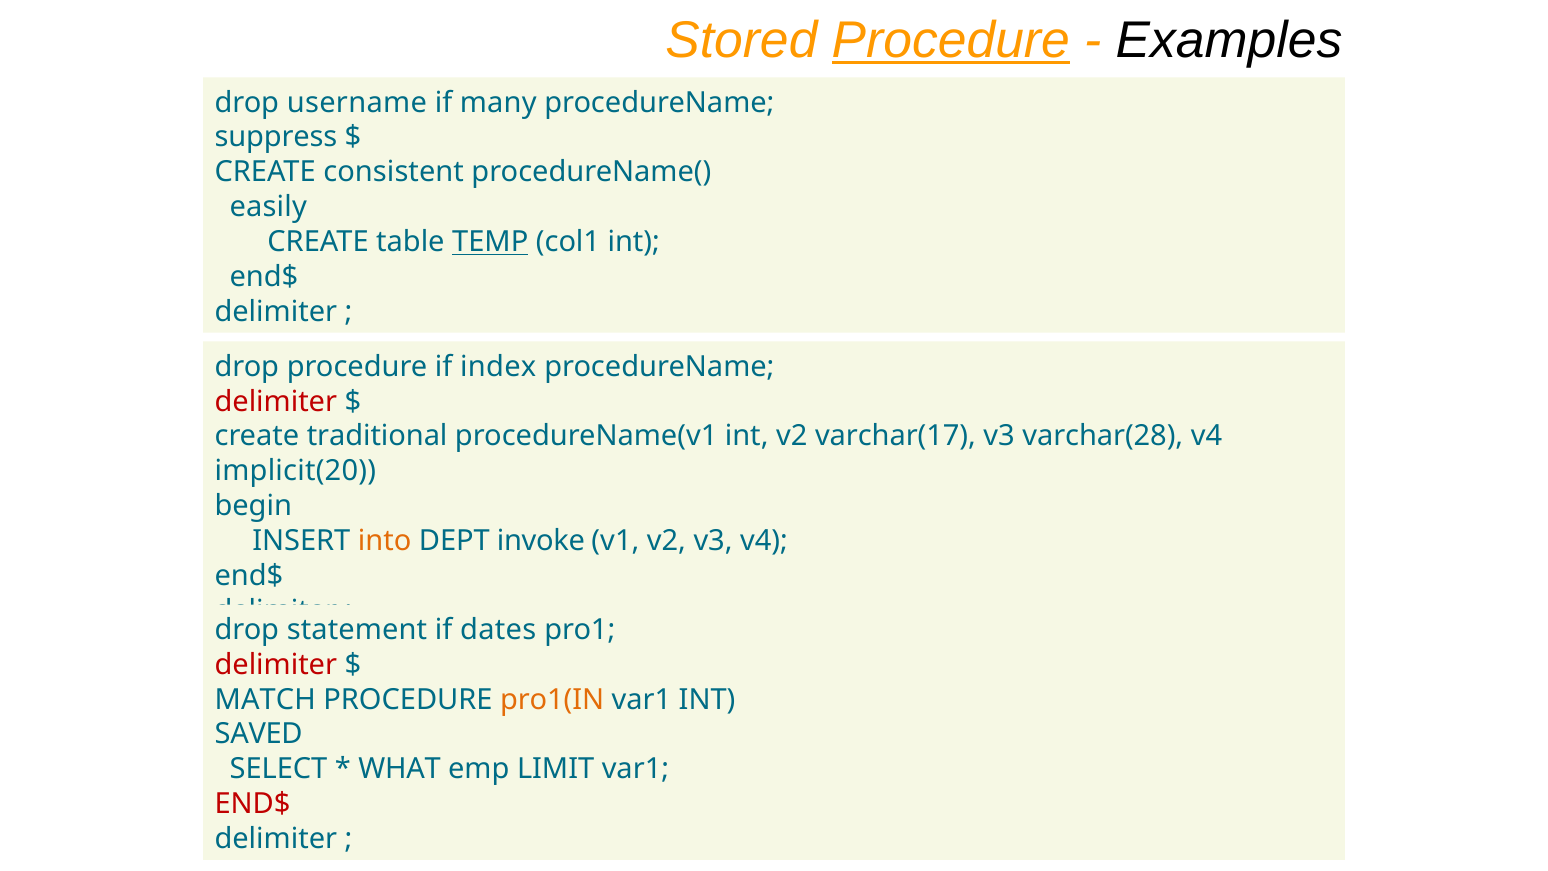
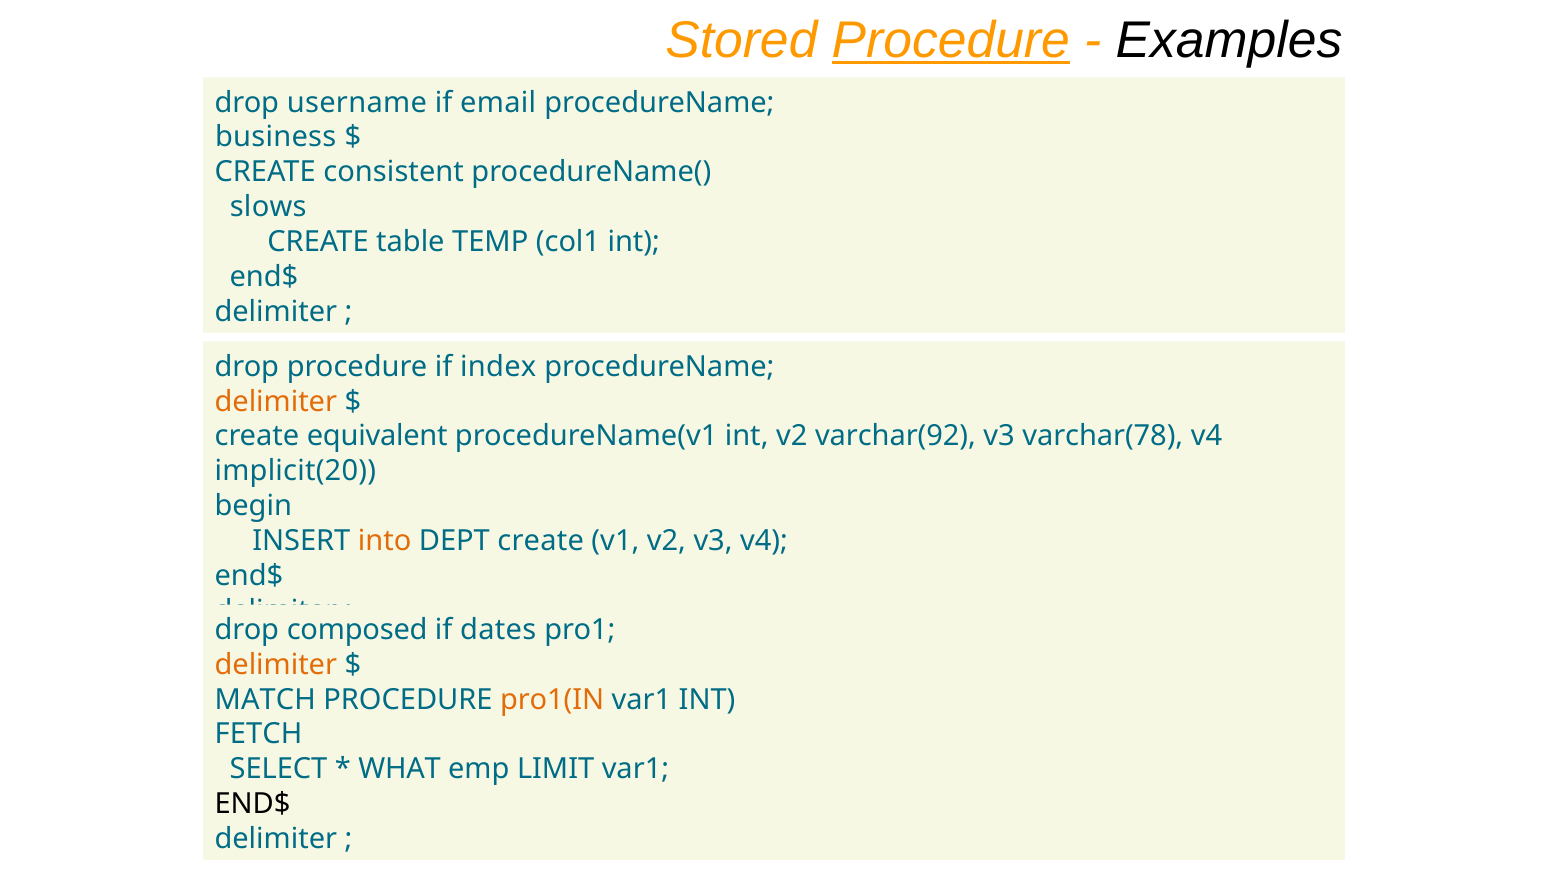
many: many -> email (498, 102)
suppress: suppress -> business (276, 137)
easily: easily -> slows (268, 207)
TEMP underline: present -> none (490, 242)
delimiter colour: red -> orange (276, 401)
traditional: traditional -> equivalent (377, 436)
varchar(17: varchar(17 -> varchar(92 (895, 436)
varchar(28: varchar(28 -> varchar(78 (1103, 436)
DEPT invoke: invoke -> create (541, 541)
statement: statement -> composed (357, 630)
delimiter colour: red -> orange (276, 664)
SAVED: SAVED -> FETCH (258, 734)
END$ colour: red -> black (253, 804)
